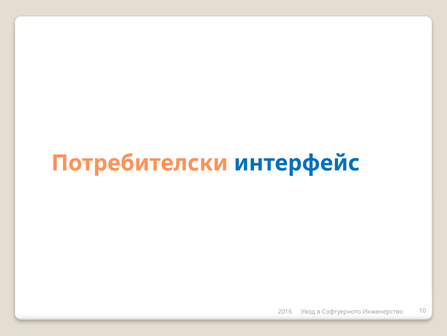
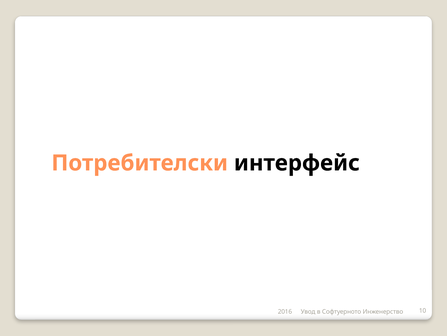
интерфейс colour: blue -> black (297, 163)
